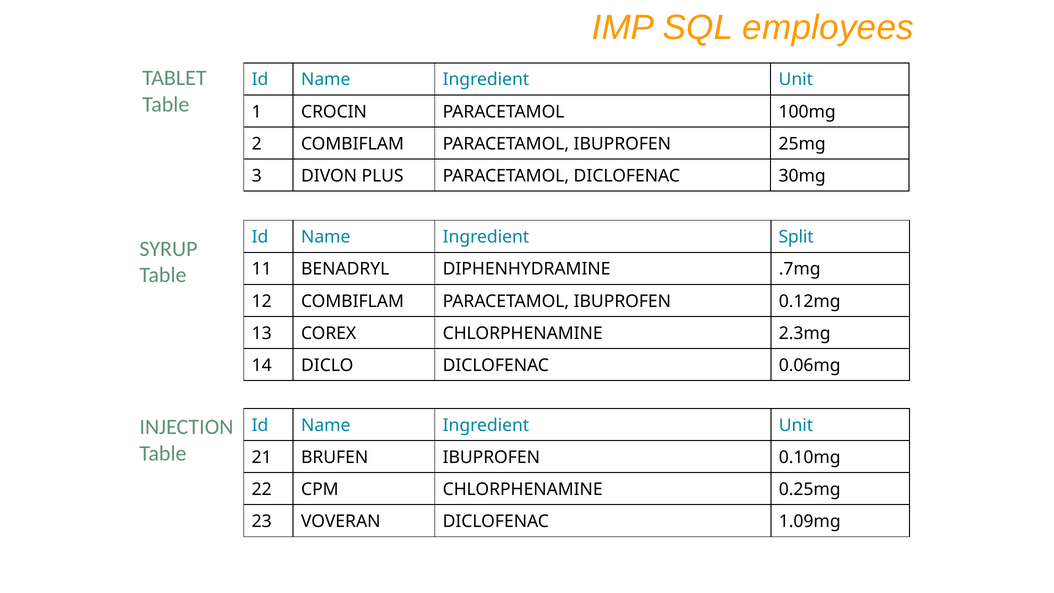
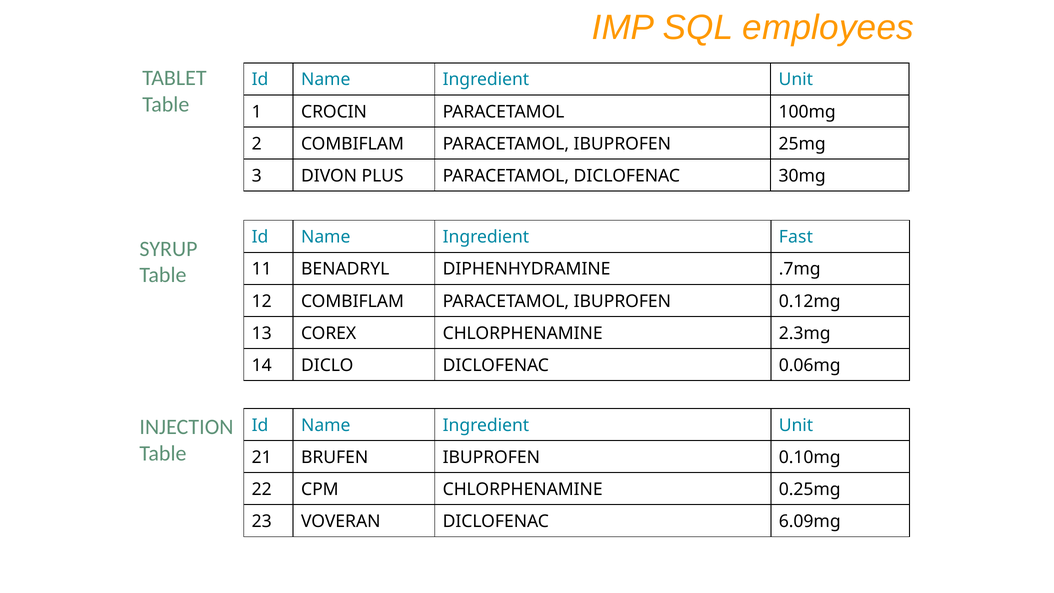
Split: Split -> Fast (796, 237)
1.09mg: 1.09mg -> 6.09mg (810, 521)
